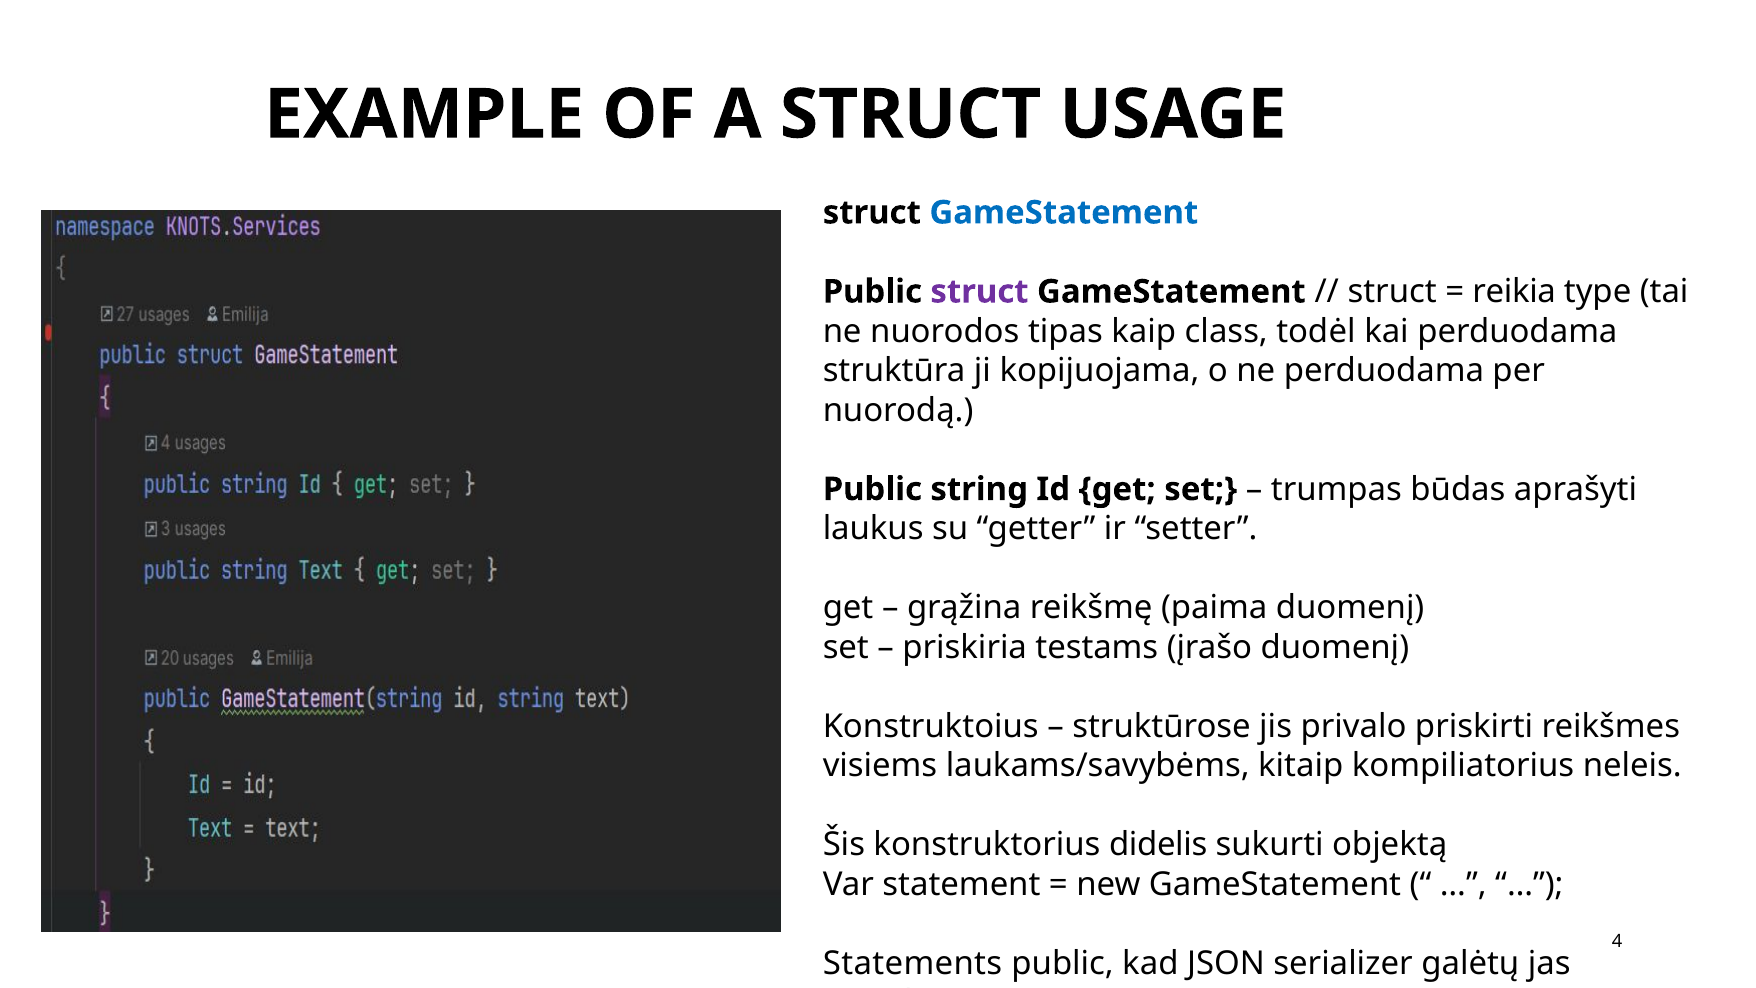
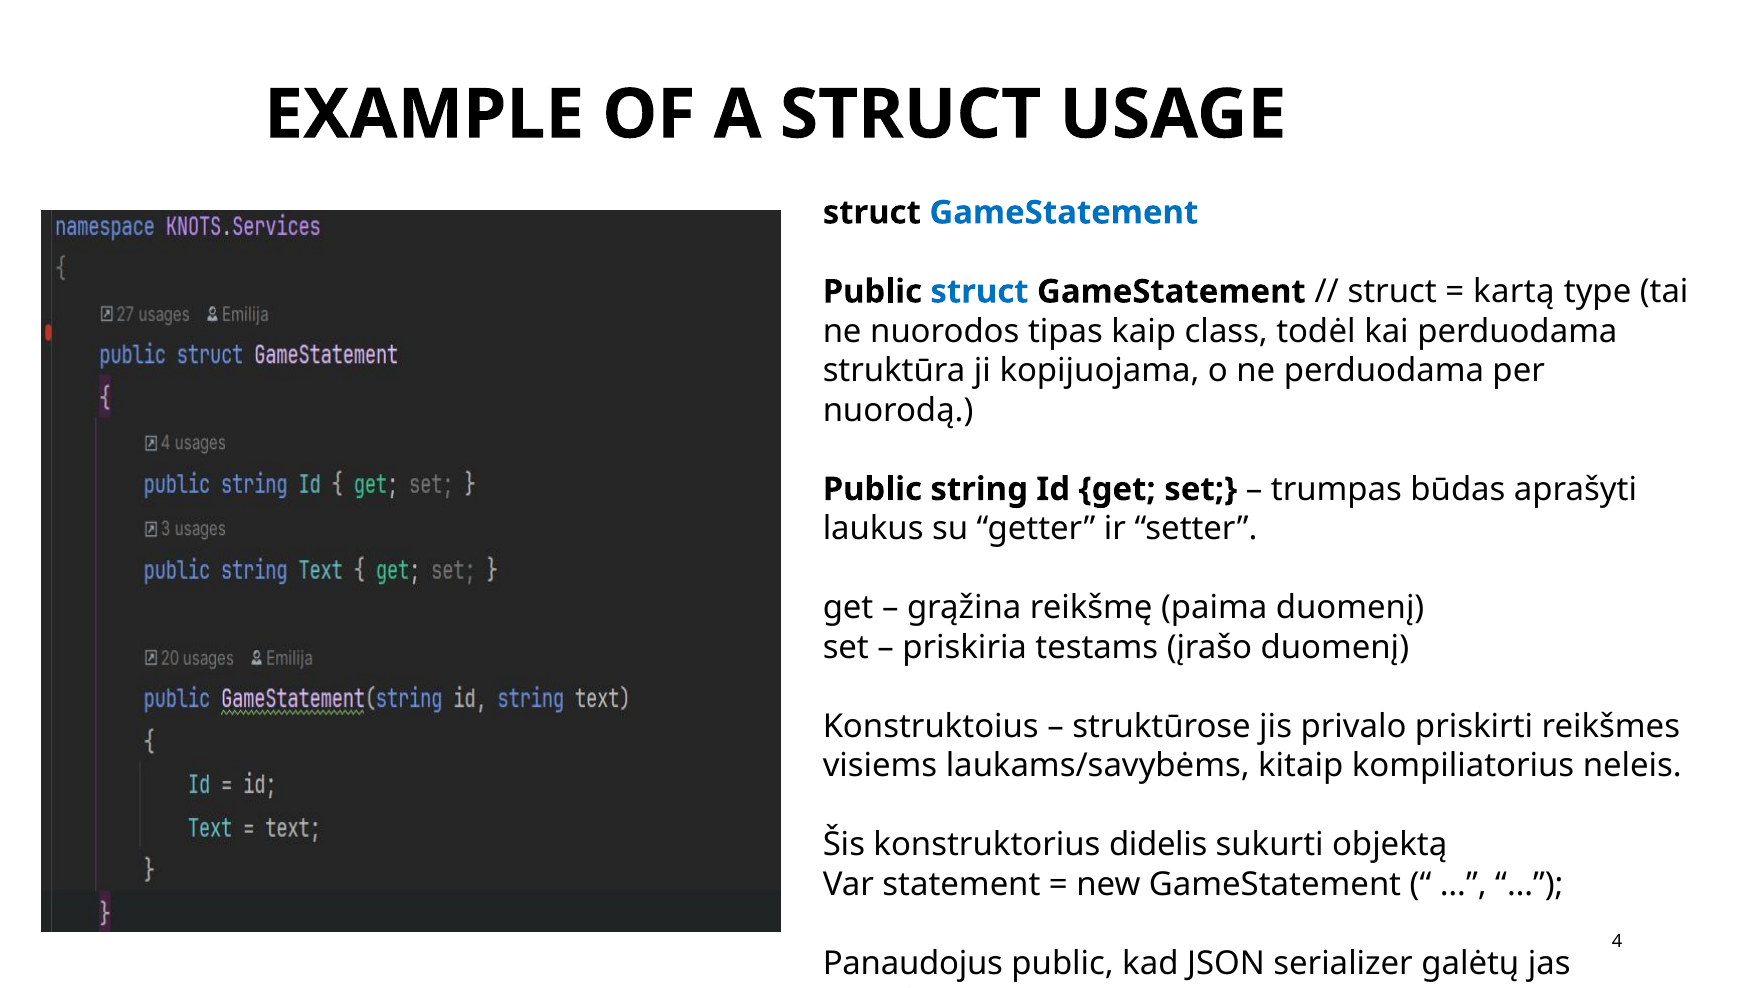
struct colour: purple -> blue (979, 292)
reikia: reikia -> kartą (1514, 292)
Statements: Statements -> Panaudojus (913, 963)
